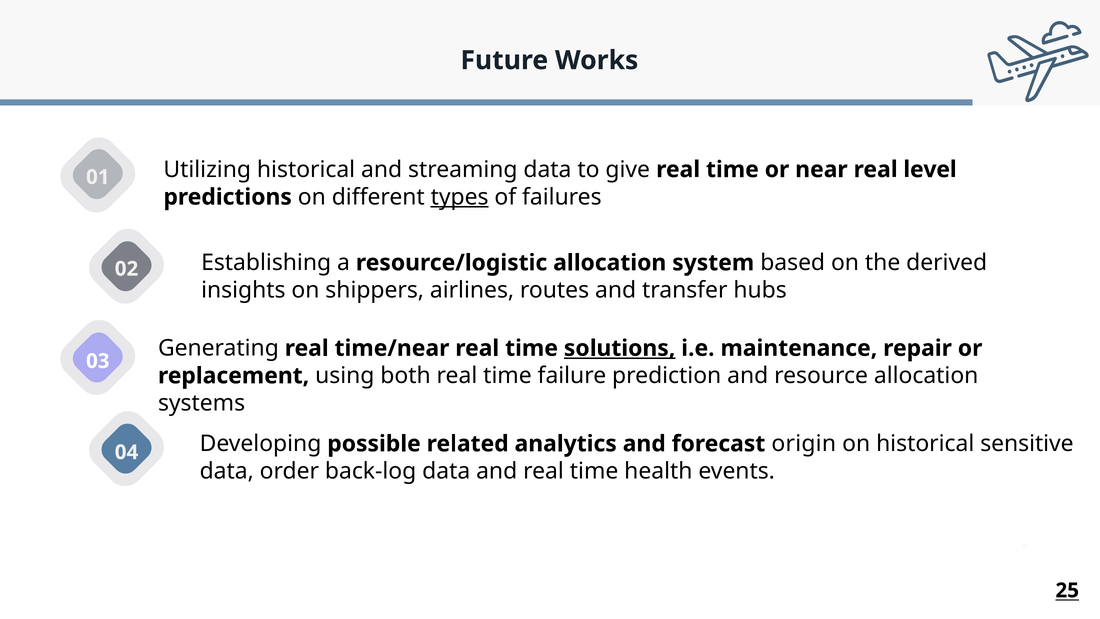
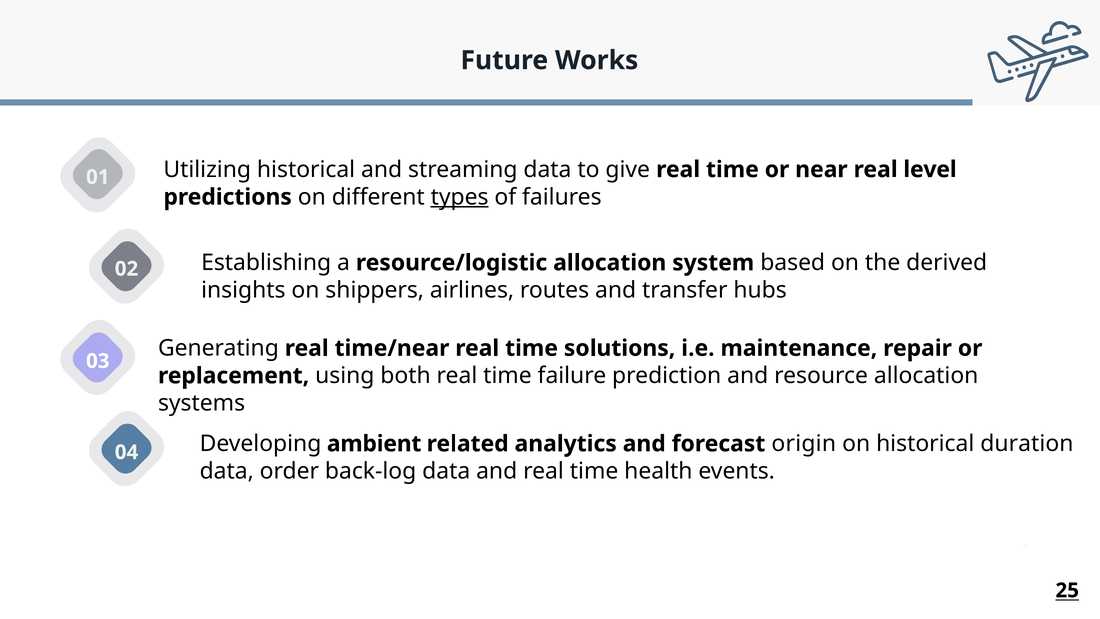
solutions underline: present -> none (620, 348)
possible: possible -> ambient (374, 444)
sensitive: sensitive -> duration (1027, 444)
